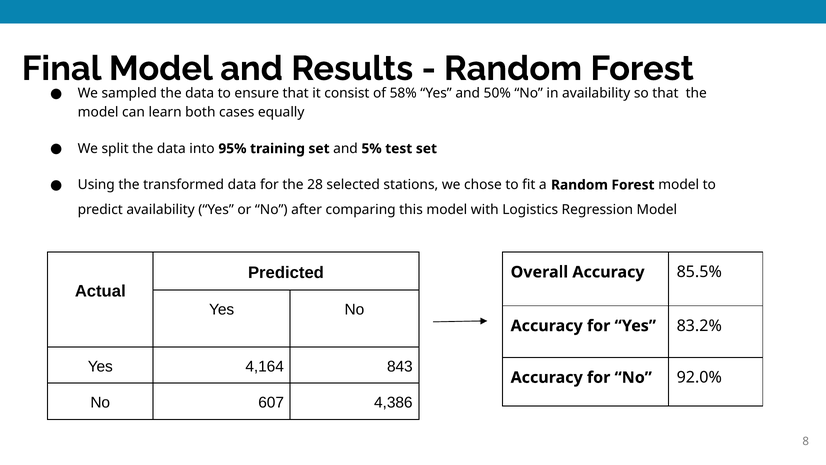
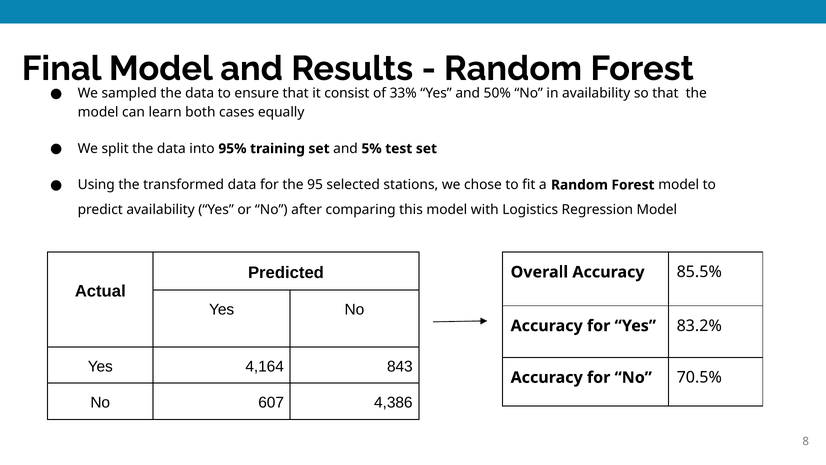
58%: 58% -> 33% (403, 93)
28: 28 -> 95 (315, 185)
92.0%: 92.0% -> 70.5% (699, 377)
